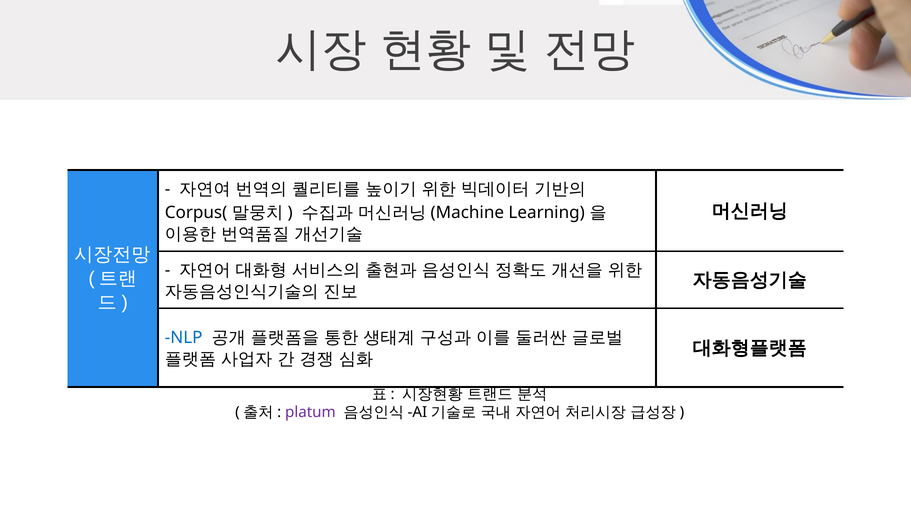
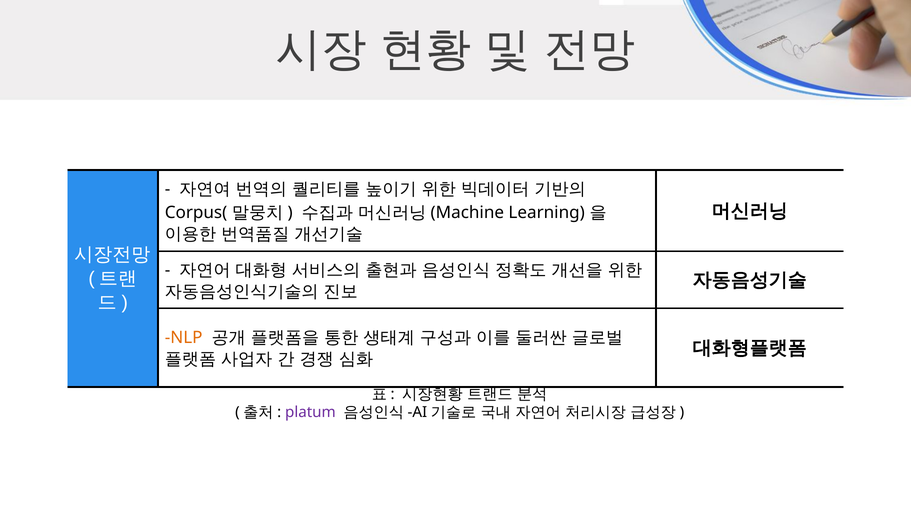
NLP colour: blue -> orange (184, 338)
